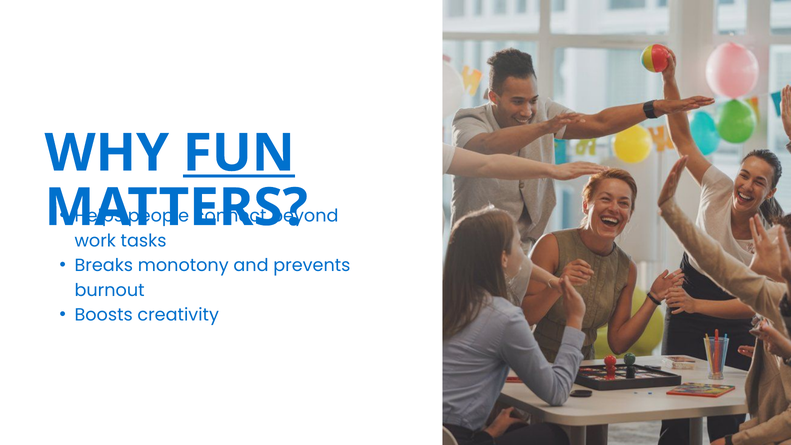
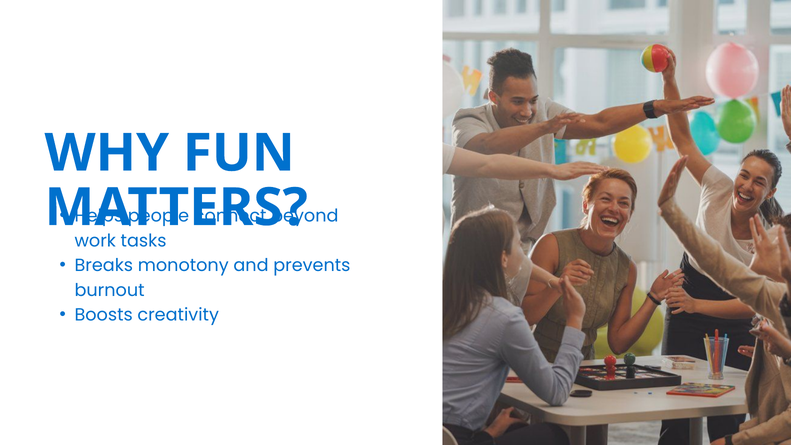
FUN underline: present -> none (239, 153)
